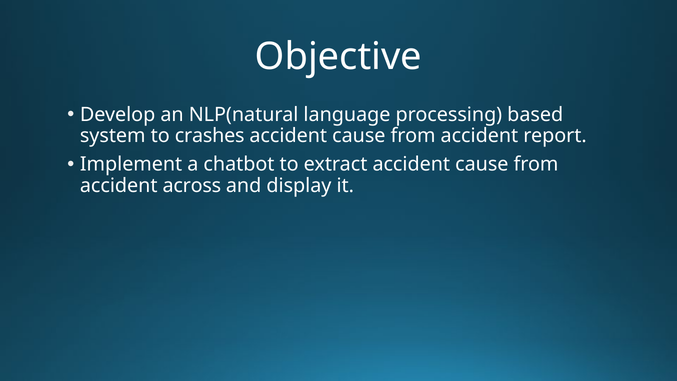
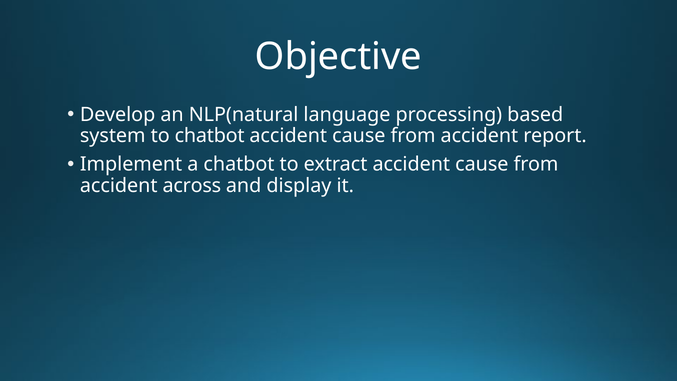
to crashes: crashes -> chatbot (210, 136)
